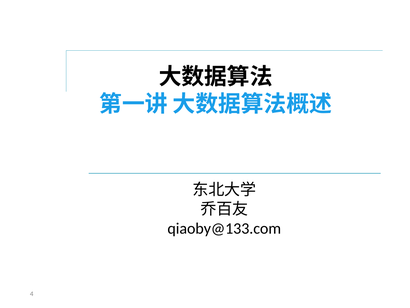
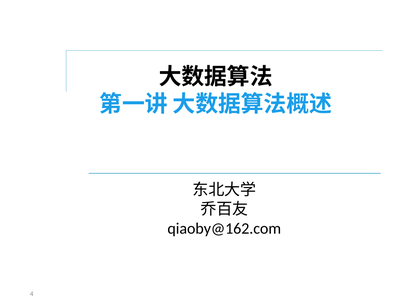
qiaoby@133.com: qiaoby@133.com -> qiaoby@162.com (224, 228)
